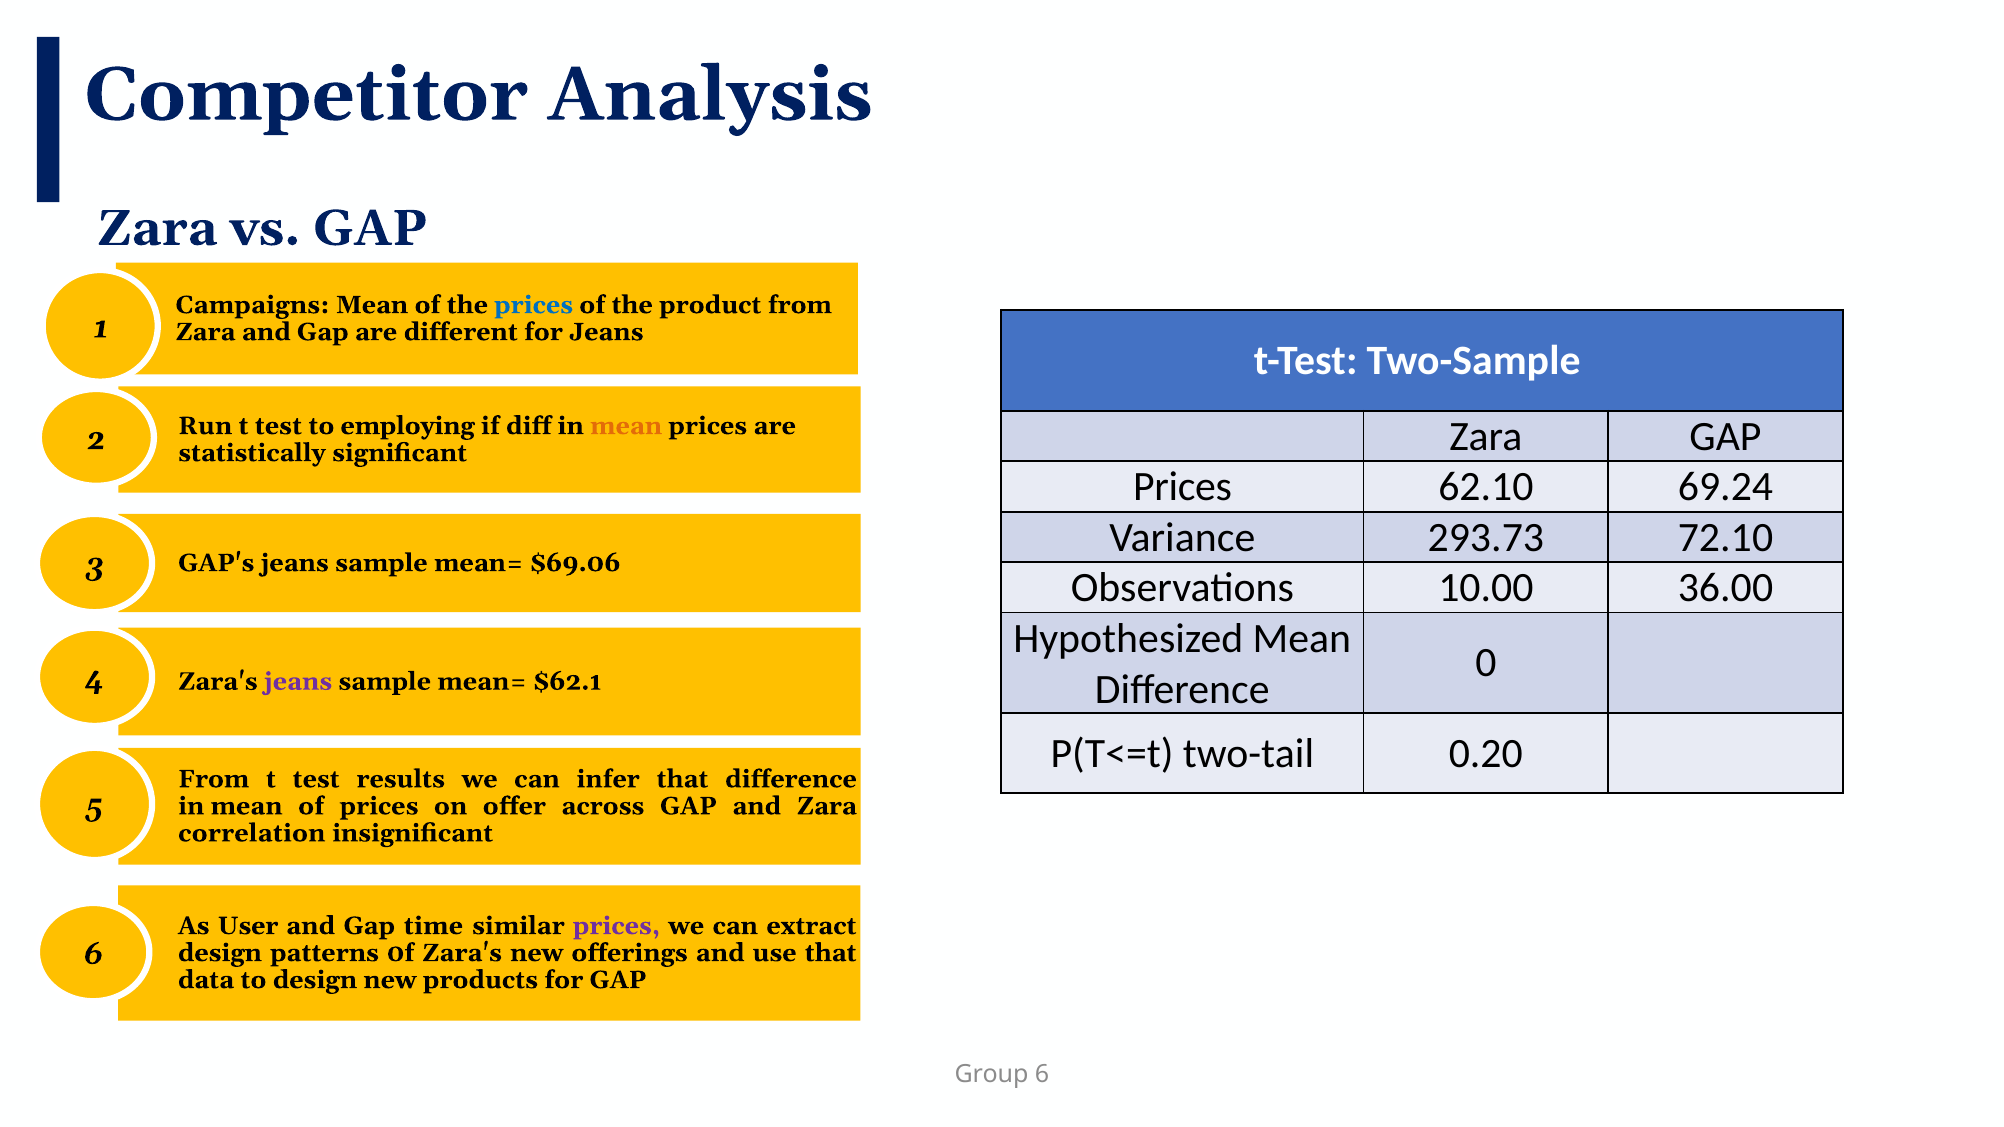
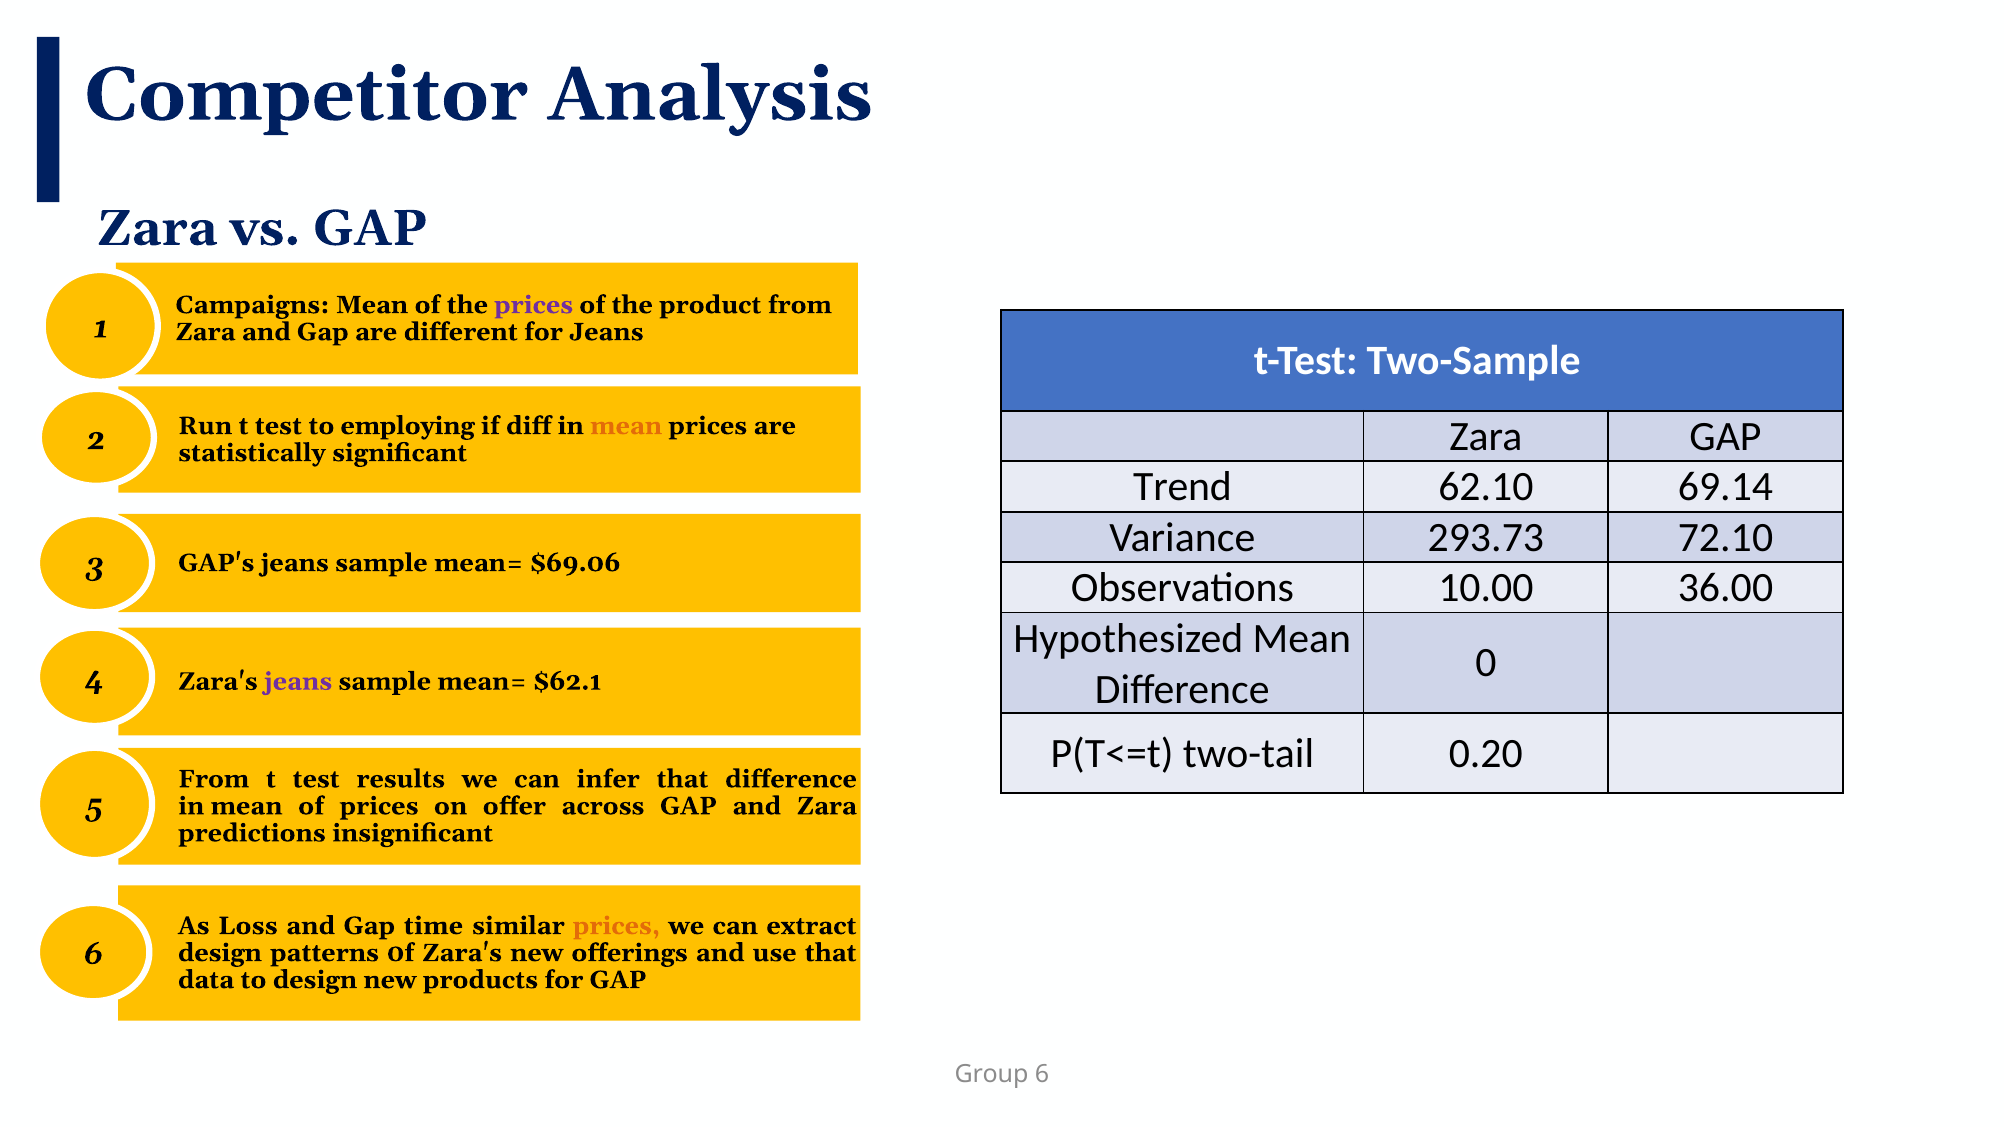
prices colour: blue -> purple (534, 305)
Prices: Prices -> Trend (1183, 487)
69.24: 69.24 -> 69.14 (1726, 487)
correlation: correlation -> predictions (252, 833)
User: User -> Loss (248, 926)
prices colour: purple -> orange (616, 926)
